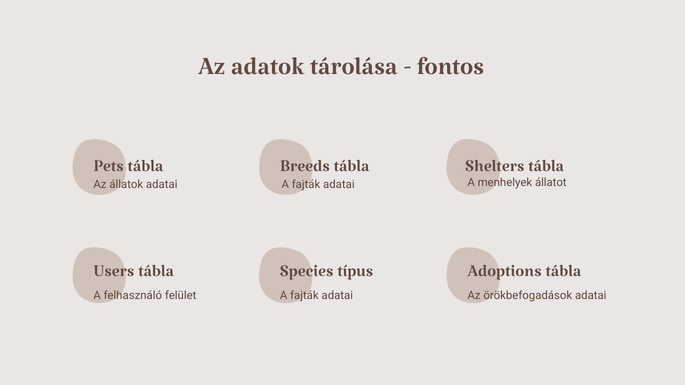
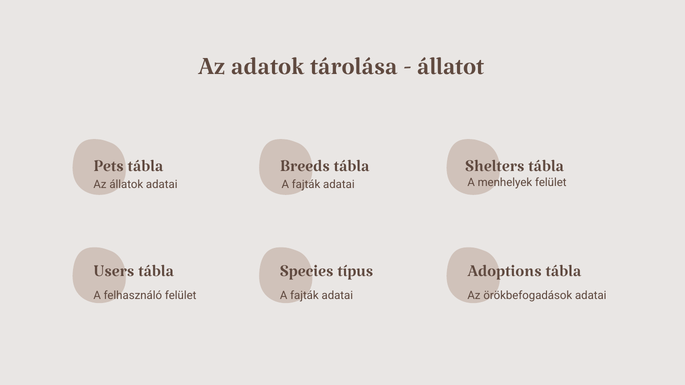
fontos: fontos -> állatot (451, 63)
menhelyek állatot: állatot -> felület (551, 183)
